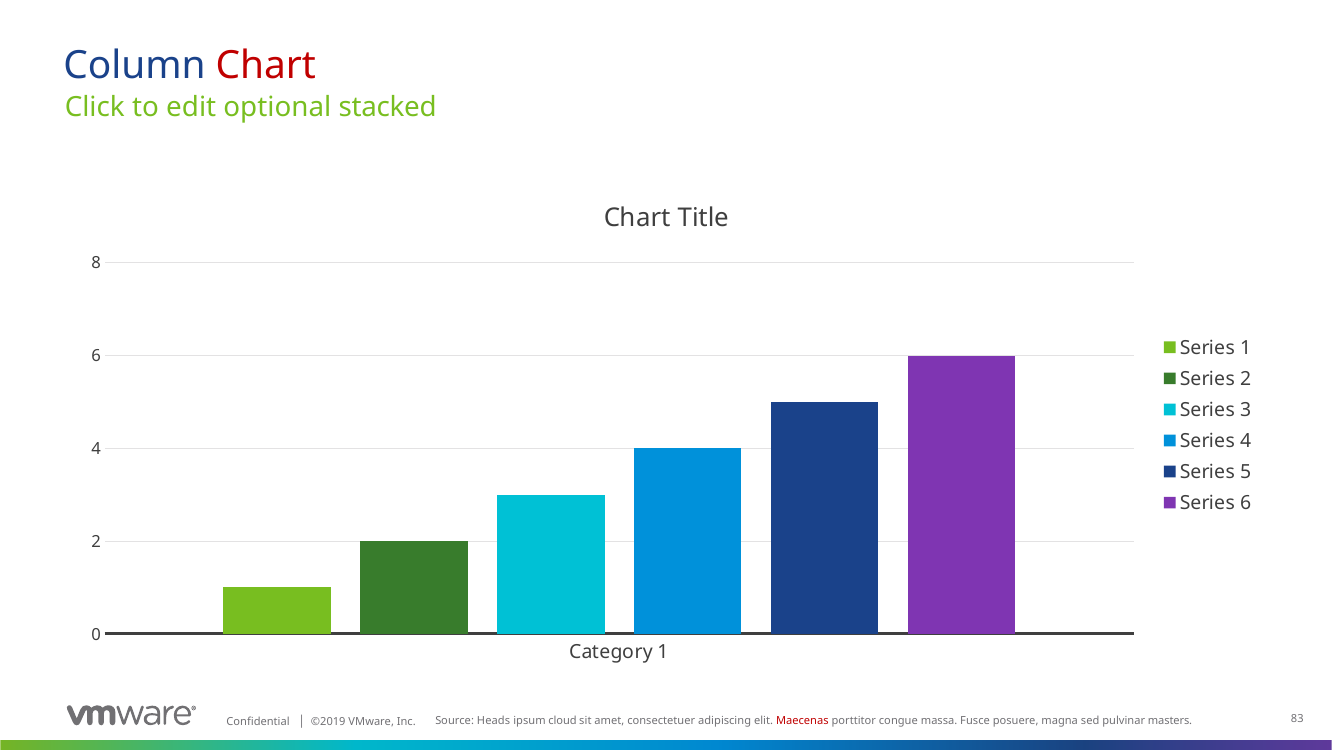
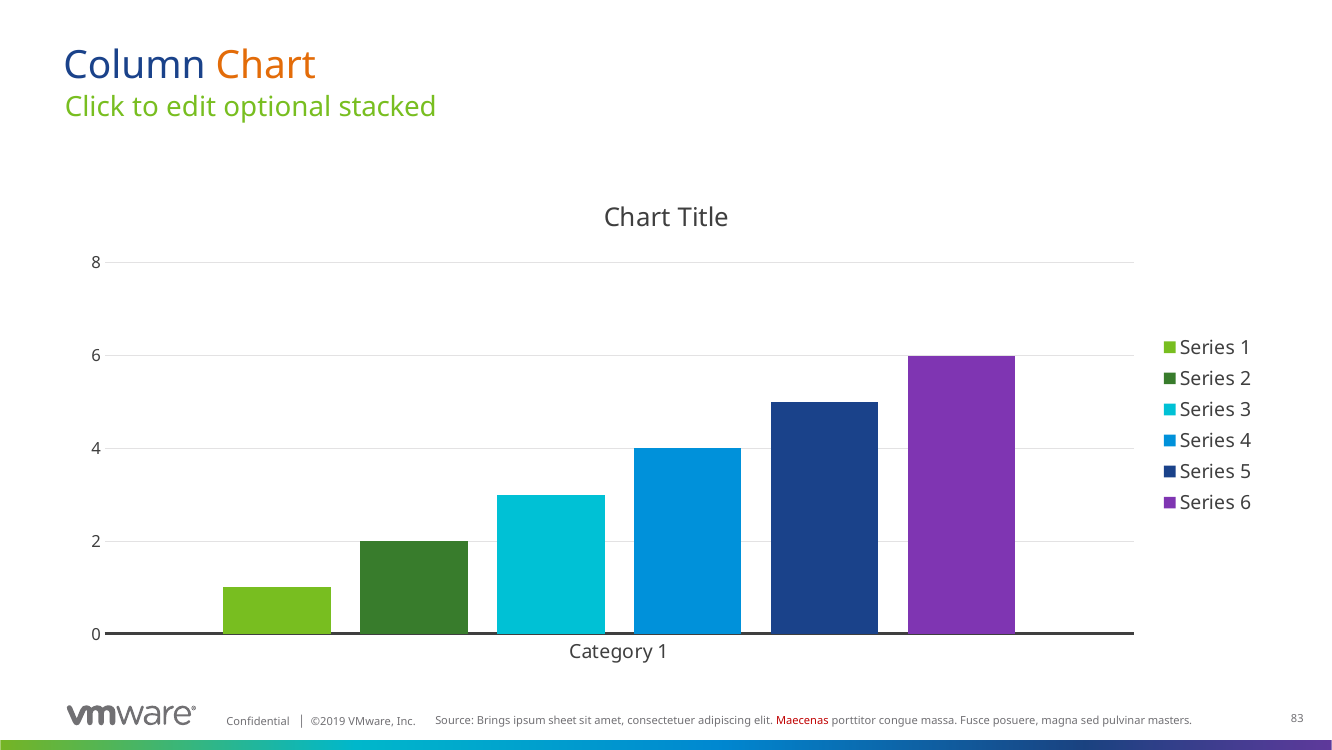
Chart colour: red -> orange (266, 66)
Heads: Heads -> Brings (494, 721)
cloud: cloud -> sheet (563, 721)
